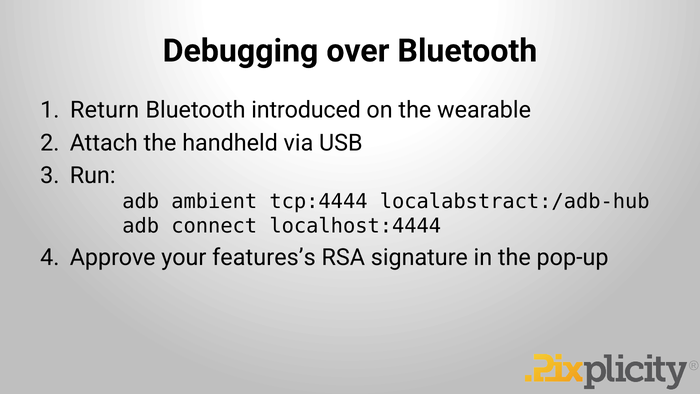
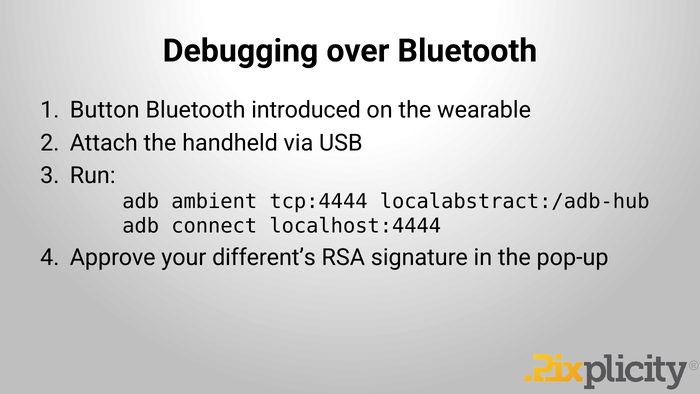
Return: Return -> Button (105, 110)
features’s: features’s -> different’s (264, 257)
